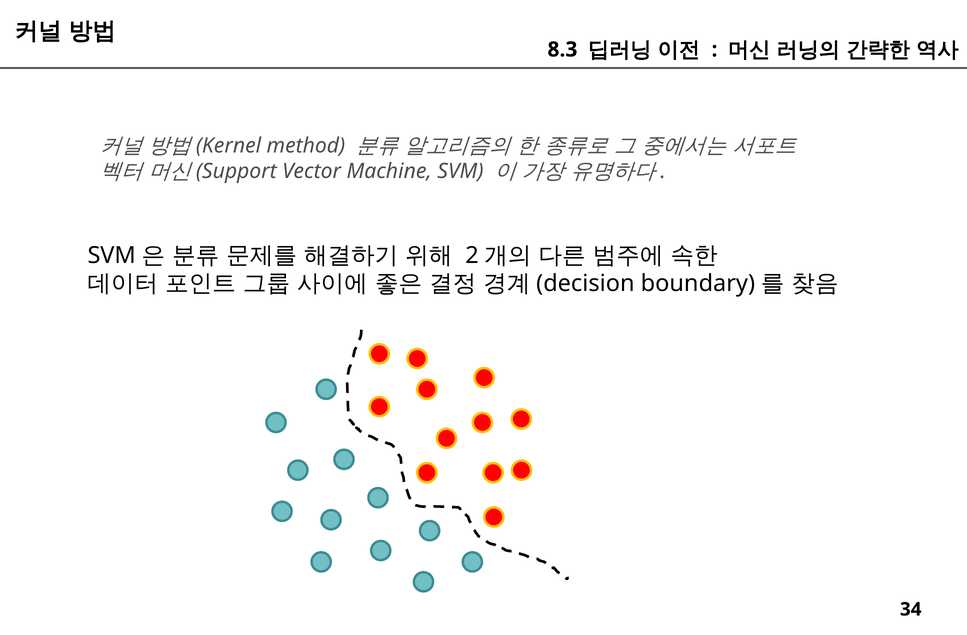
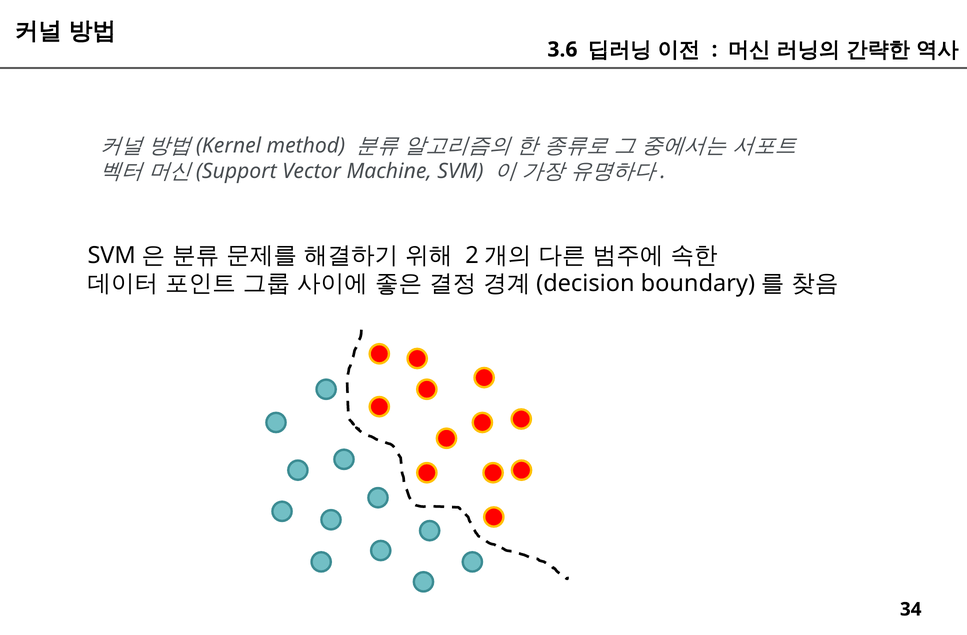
8.3: 8.3 -> 3.6 (562, 50)
